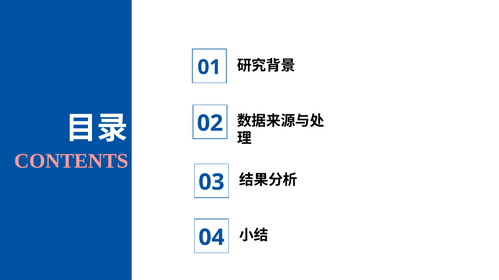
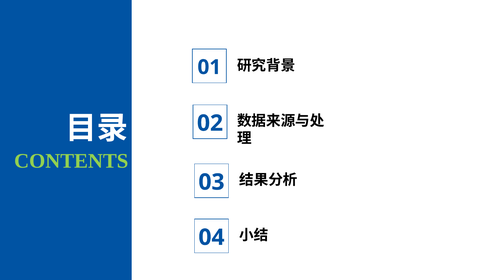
CONTENTS colour: pink -> light green (71, 161)
